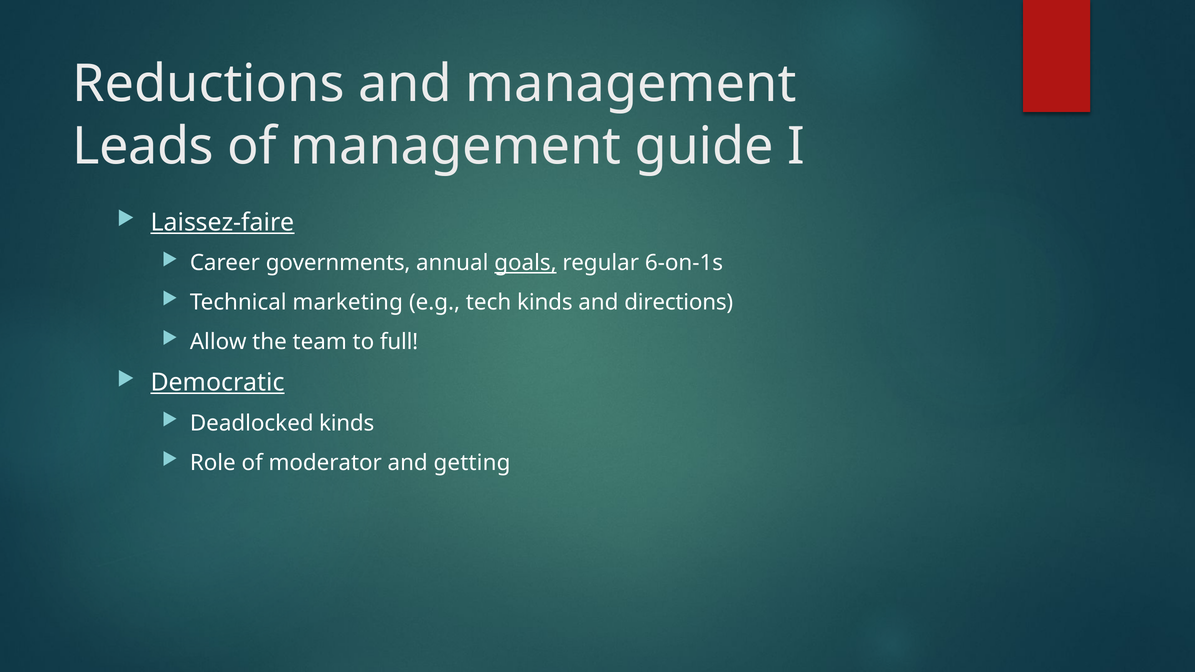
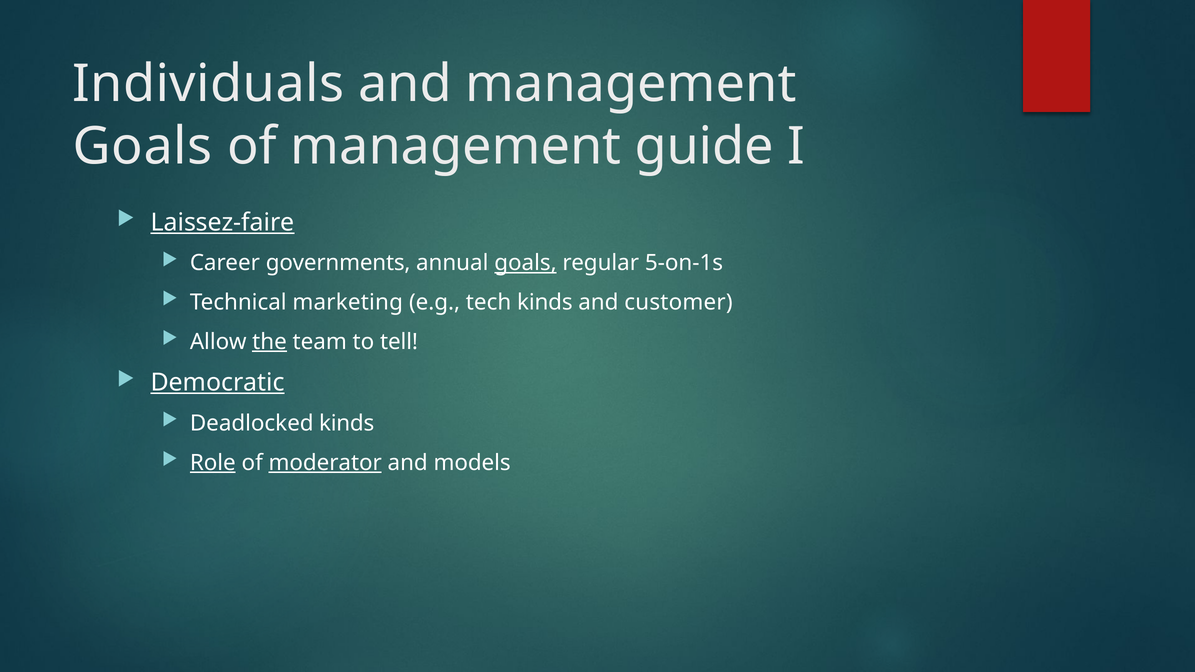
Reductions: Reductions -> Individuals (208, 84)
Leads: Leads -> Goals (143, 147)
6-on-1s: 6-on-1s -> 5-on-1s (684, 263)
directions: directions -> customer (679, 302)
the underline: none -> present (269, 342)
full: full -> tell (399, 342)
Role underline: none -> present (213, 463)
moderator underline: none -> present (325, 463)
getting: getting -> models (472, 463)
